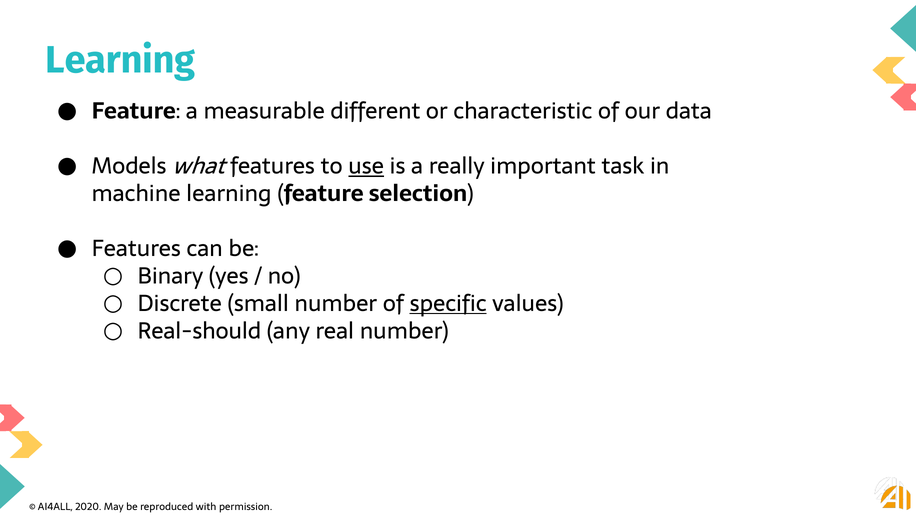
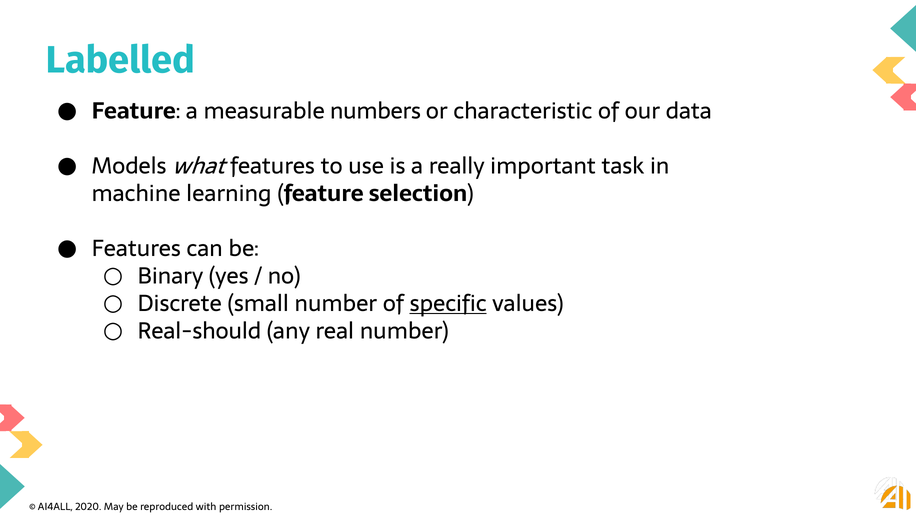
Learning: Learning -> Labelled (120, 60)
different: different -> numbers (375, 111)
use underline: present -> none (366, 166)
